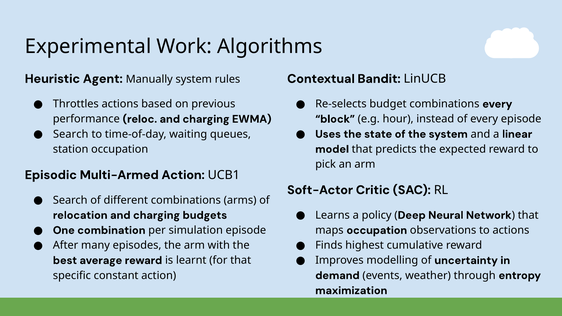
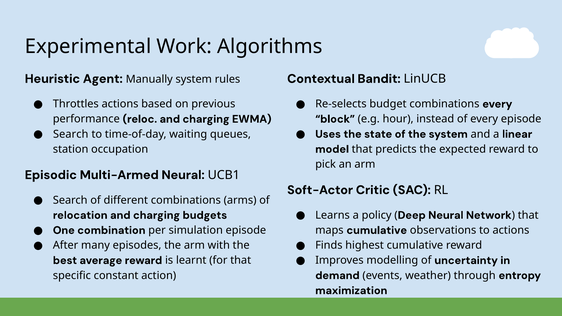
Multi-Armed Action: Action -> Neural (183, 175)
maps occupation: occupation -> cumulative (377, 230)
